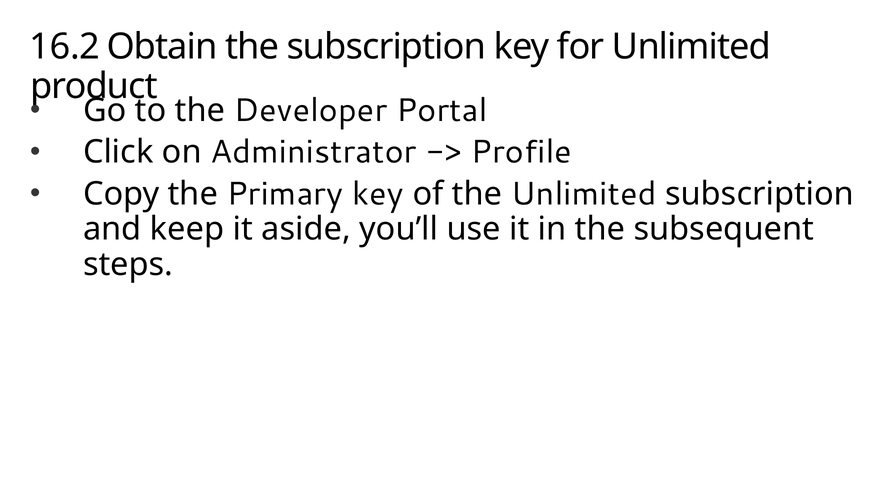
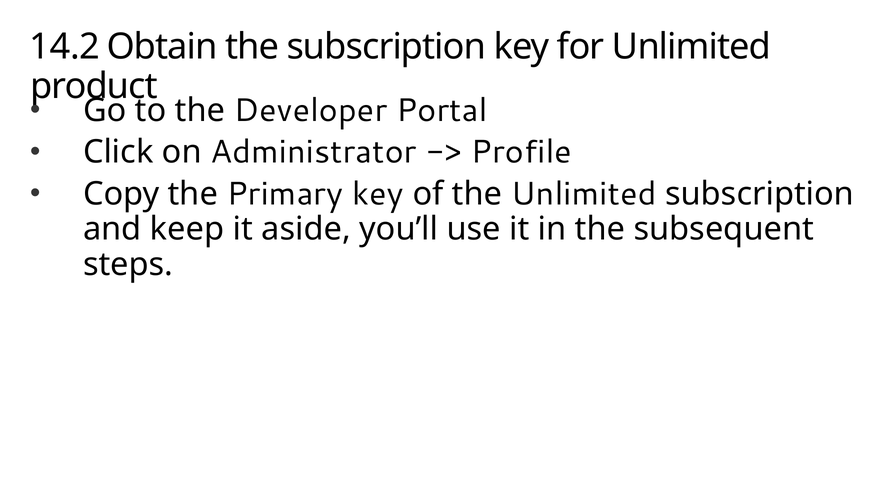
16.2: 16.2 -> 14.2 (65, 47)
